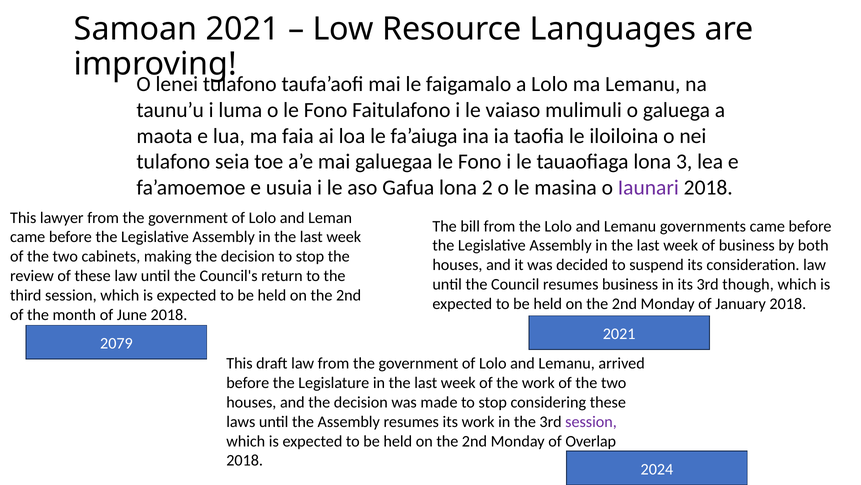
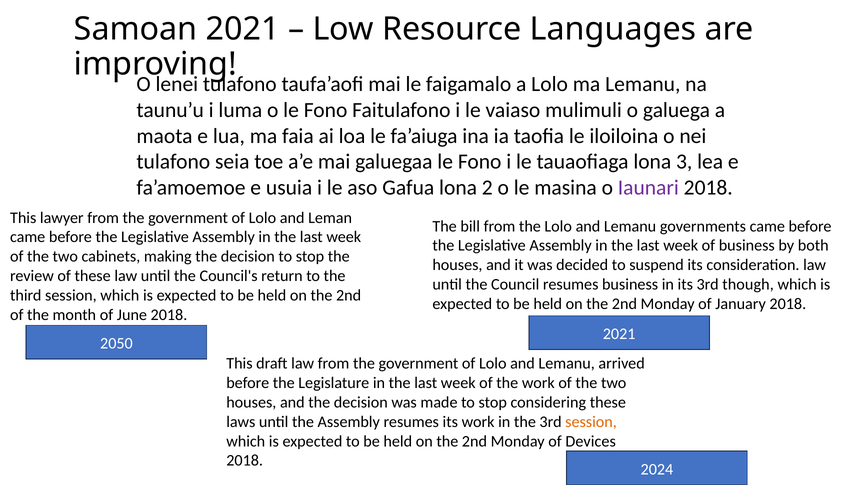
2079: 2079 -> 2050 (116, 343)
session colour: purple -> orange (591, 421)
Overlap: Overlap -> Devices (591, 441)
